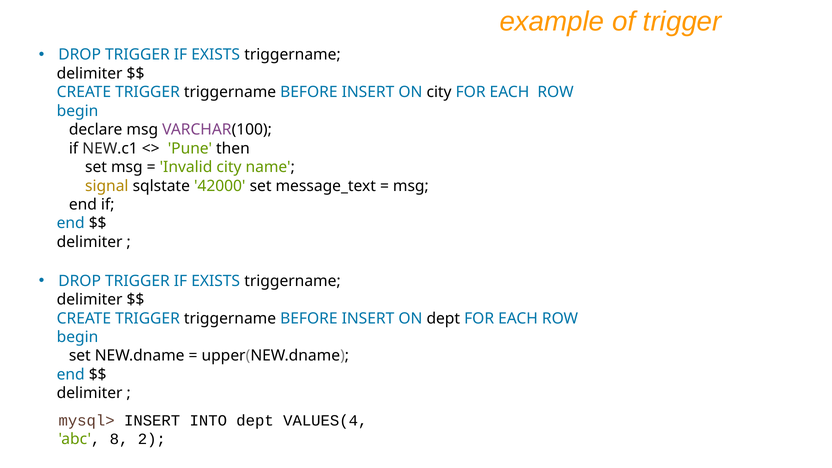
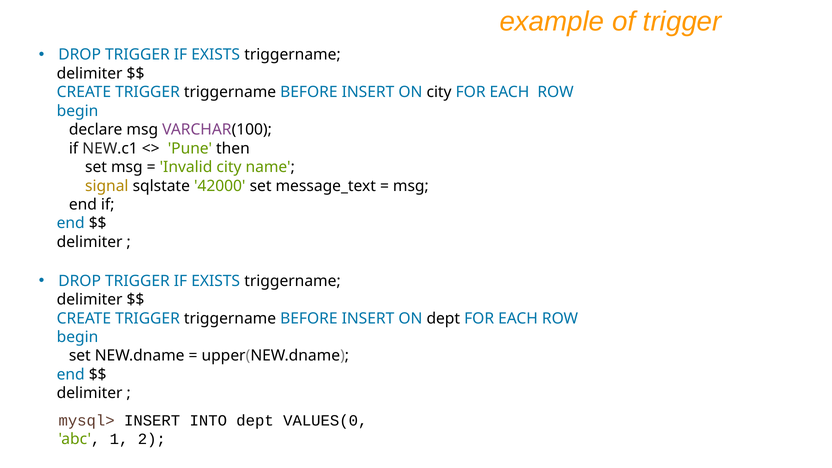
VALUES(4: VALUES(4 -> VALUES(0 (325, 421)
8: 8 -> 1 (119, 439)
